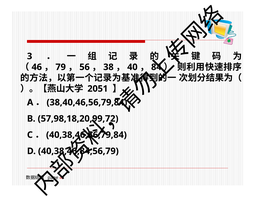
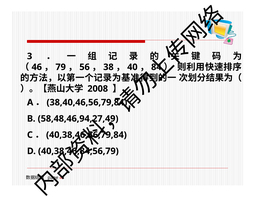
2051: 2051 -> 2008 (98, 89)
57,98,18,20,99,72: 57,98,18,20,99,72 -> 58,48,46,94,27,49 (78, 119)
